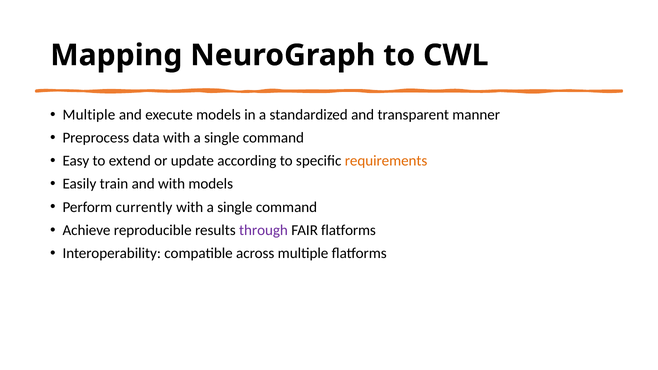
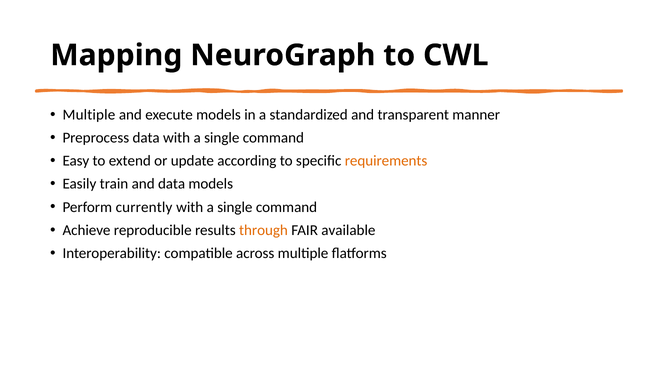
and with: with -> data (172, 184)
through colour: purple -> orange (263, 230)
FAIR flatforms: flatforms -> available (348, 230)
